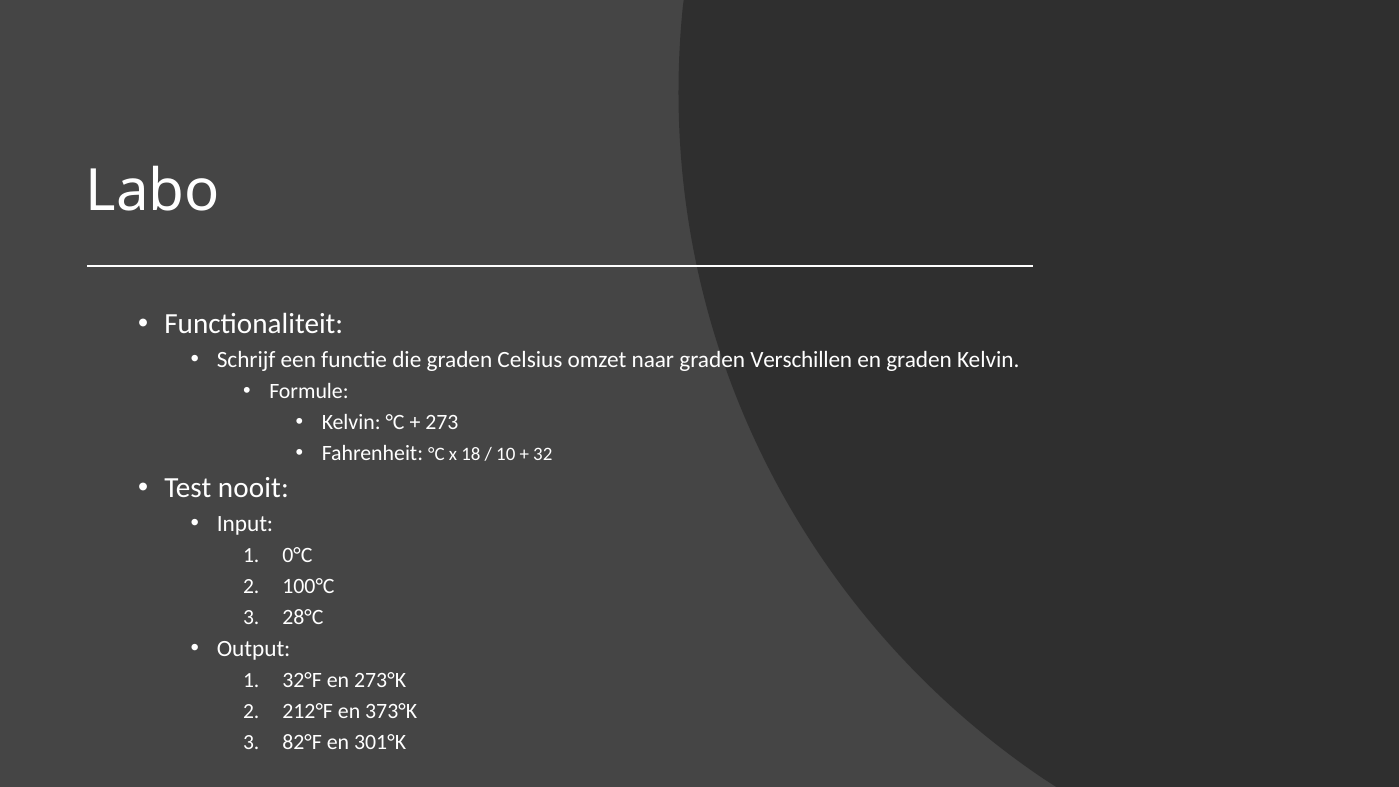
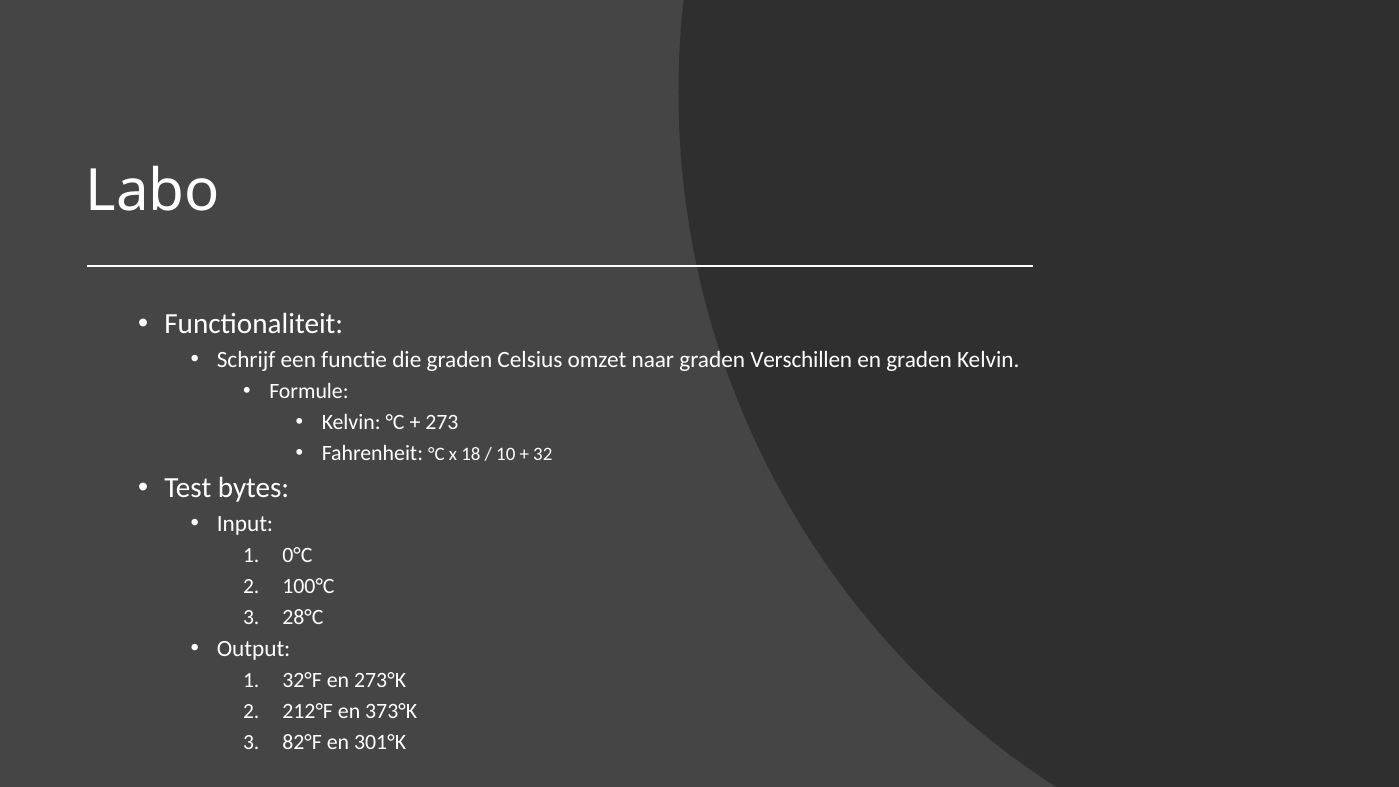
nooit: nooit -> bytes (254, 488)
